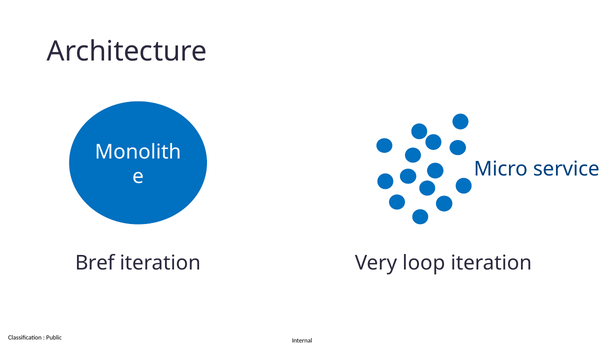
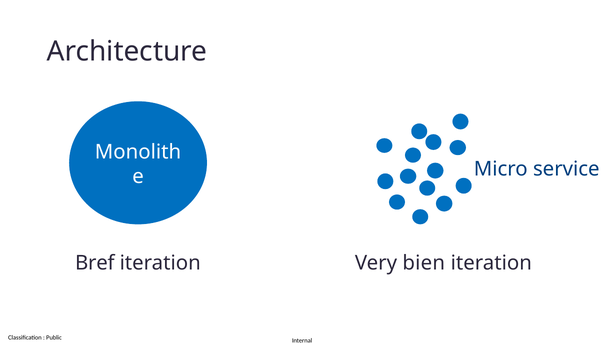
loop: loop -> bien (424, 263)
